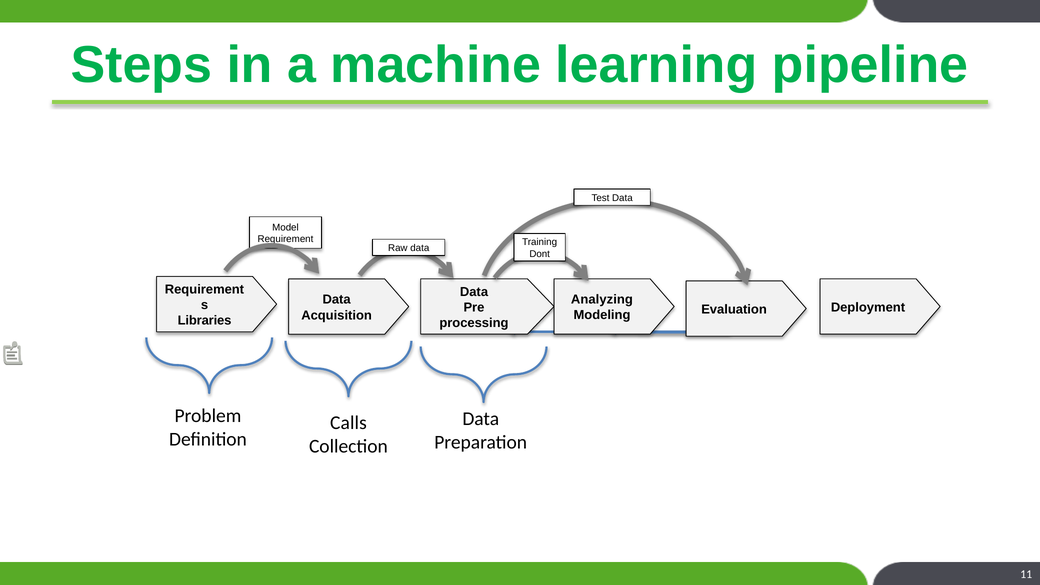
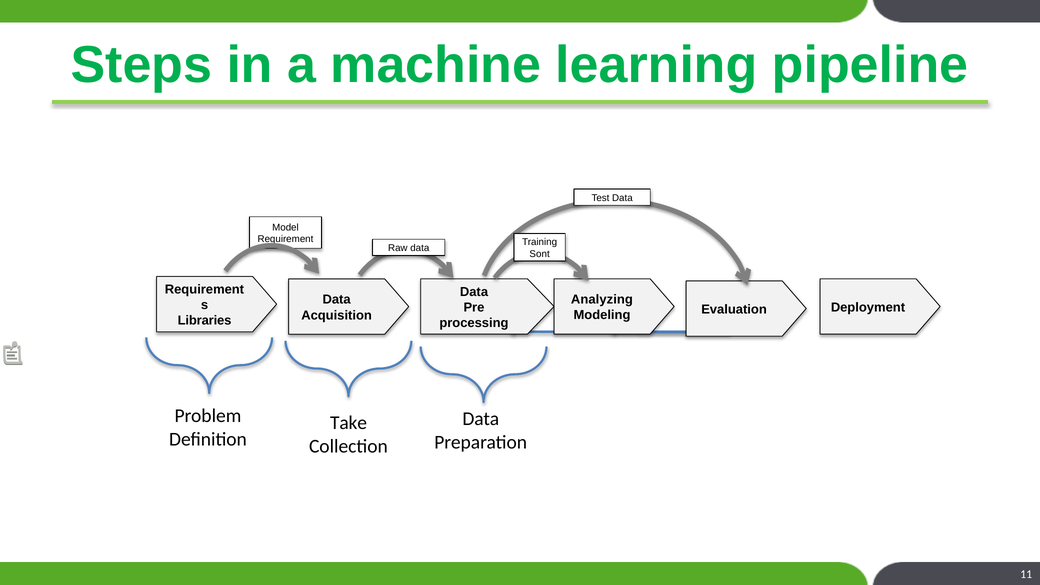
Dont: Dont -> Sont (540, 254)
Calls: Calls -> Take (349, 423)
